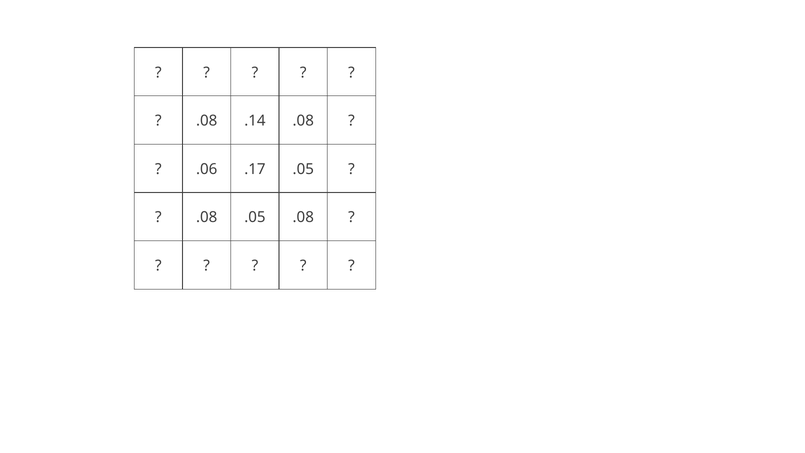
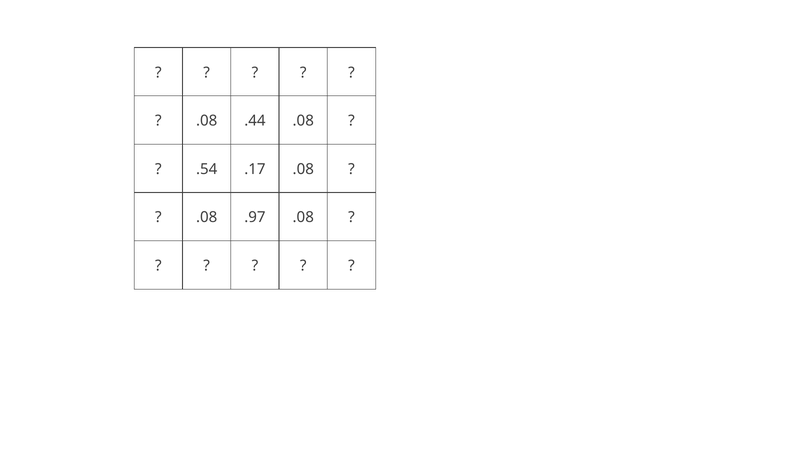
.14: .14 -> .44 (255, 121)
.06: .06 -> .54 (207, 169)
.17 .05: .05 -> .08 (303, 169)
.08 .05: .05 -> .97 (255, 217)
